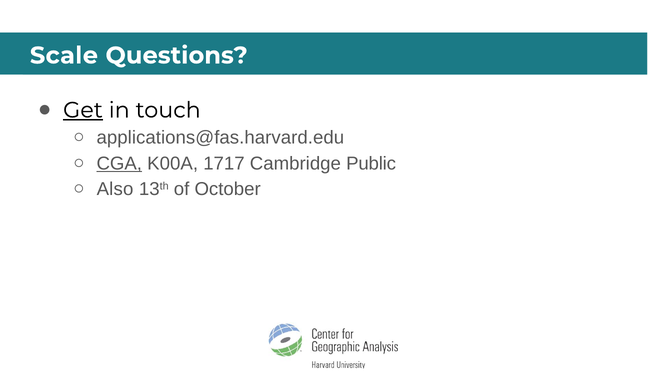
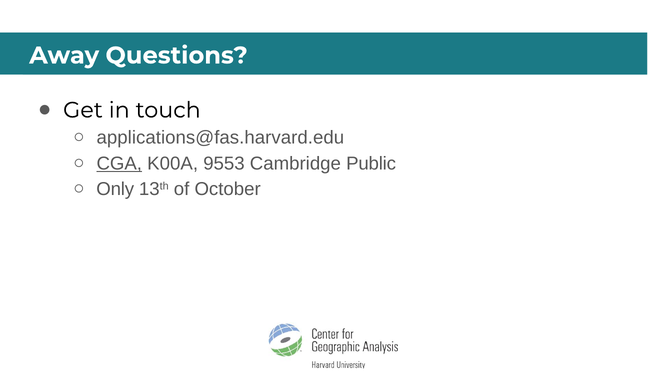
Scale: Scale -> Away (64, 56)
Get underline: present -> none (83, 110)
1717: 1717 -> 9553 (224, 163)
Also: Also -> Only (115, 189)
